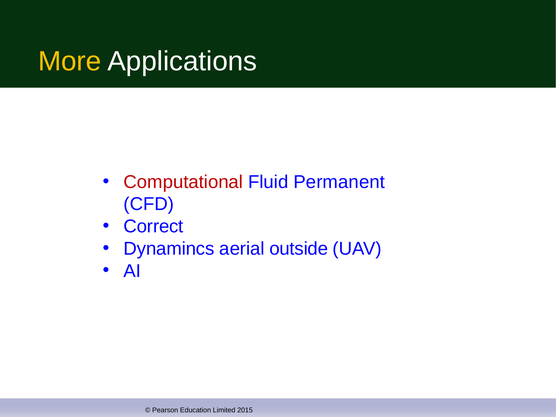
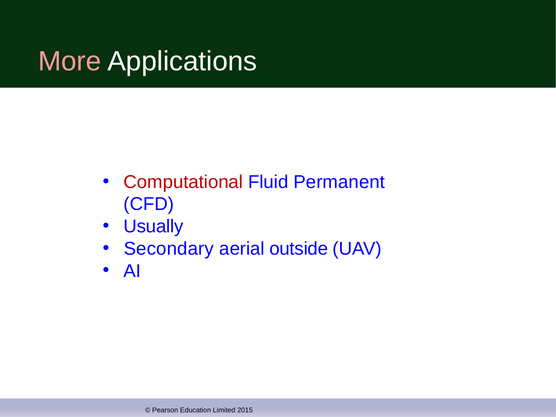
More colour: yellow -> pink (70, 61)
Correct: Correct -> Usually (154, 226)
Dynamincs: Dynamincs -> Secondary (169, 249)
